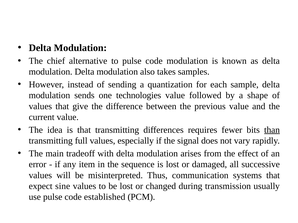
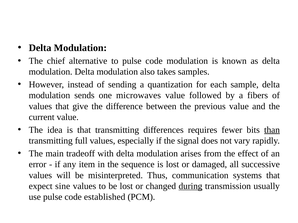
technologies: technologies -> microwaves (139, 96)
shape: shape -> fibers (258, 96)
during underline: none -> present (190, 187)
